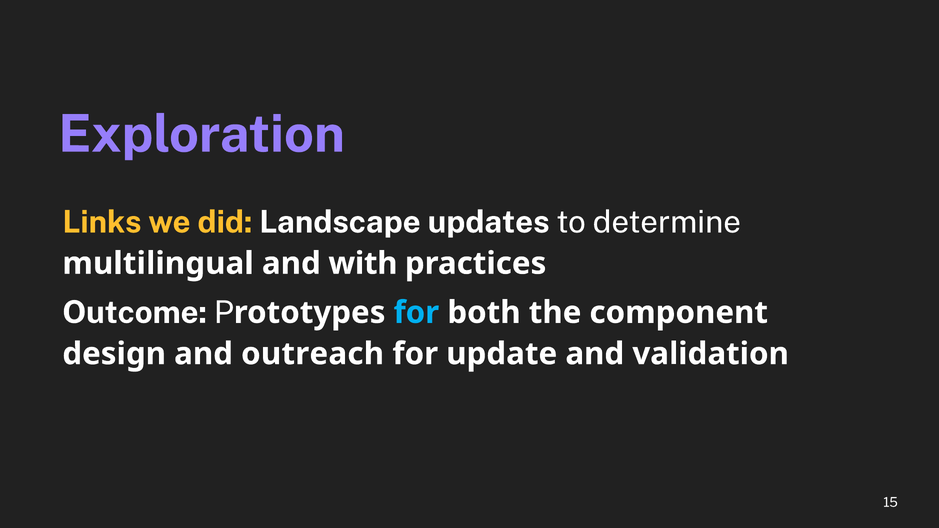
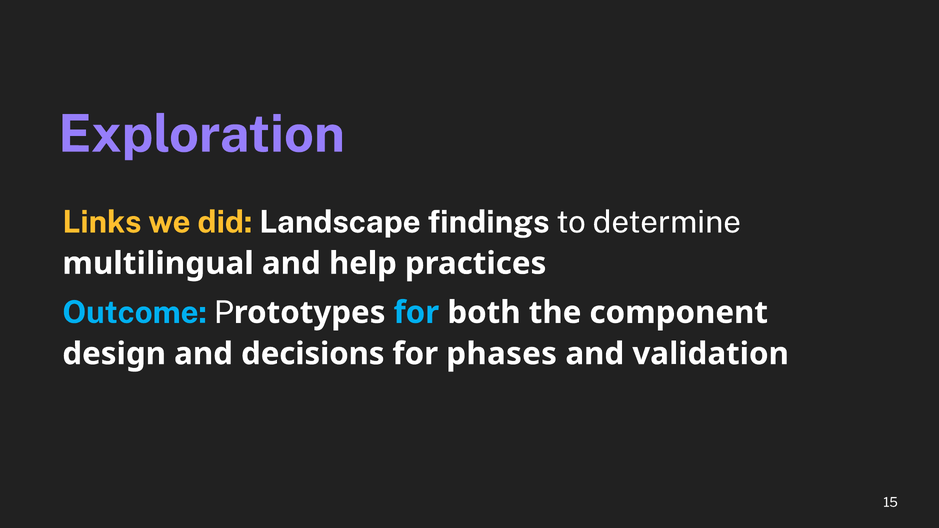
updates: updates -> findings (489, 222)
with: with -> help (363, 264)
Outcome colour: white -> light blue (135, 313)
outreach: outreach -> decisions (313, 354)
update: update -> phases (502, 354)
